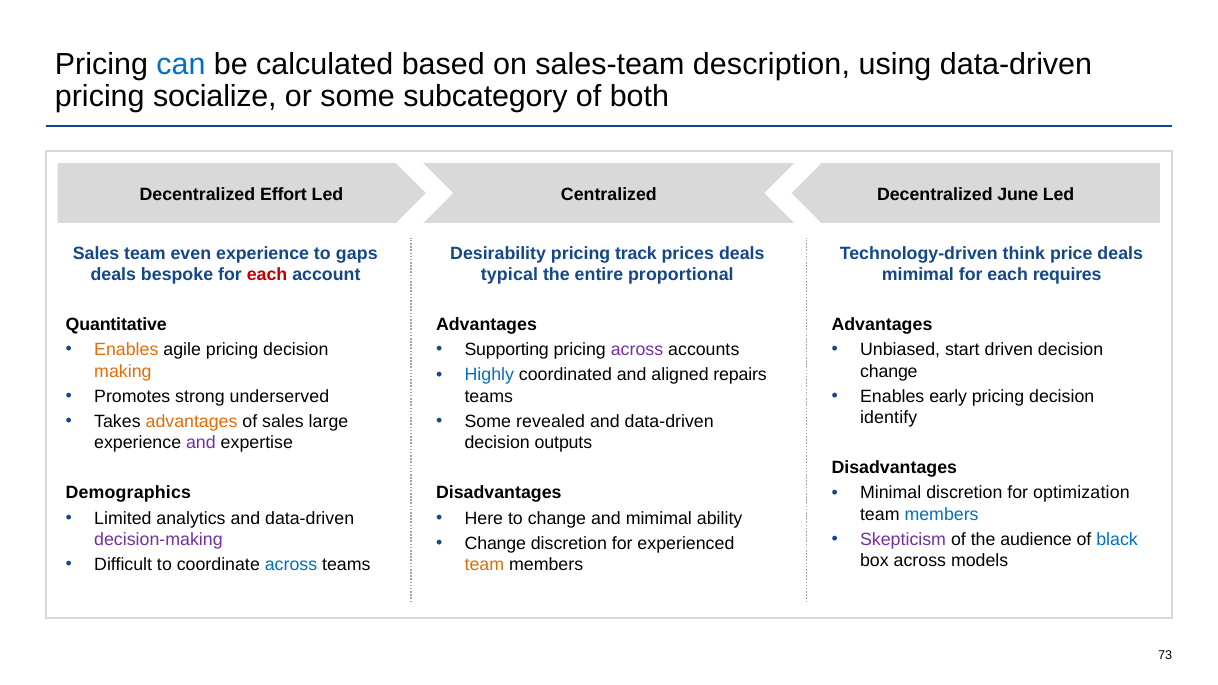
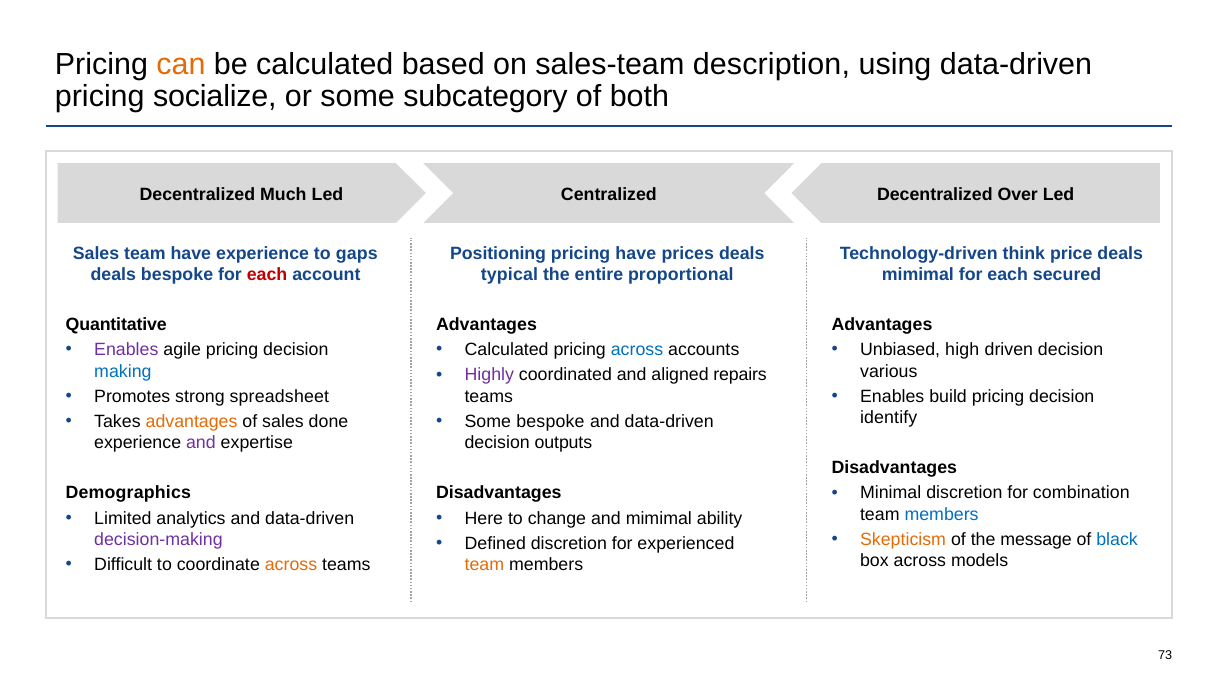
can colour: blue -> orange (181, 64)
Effort: Effort -> Much (283, 194)
June: June -> Over (1018, 194)
team even: even -> have (191, 253)
Desirability: Desirability -> Positioning (498, 253)
pricing track: track -> have (636, 253)
requires: requires -> secured (1067, 275)
Enables colour: orange -> purple (126, 350)
Supporting: Supporting -> Calculated (507, 350)
across colour: purple -> blue (637, 350)
start: start -> high (962, 350)
making colour: orange -> blue (123, 371)
change: change -> various (889, 371)
Highly colour: blue -> purple (489, 375)
underserved: underserved -> spreadsheet (279, 396)
early: early -> build (948, 396)
large: large -> done (328, 422)
Some revealed: revealed -> bespoke (550, 422)
optimization: optimization -> combination (1081, 493)
Skepticism colour: purple -> orange (903, 540)
audience: audience -> message (1036, 540)
Change: Change -> Defined (495, 543)
across colour: blue -> orange (291, 565)
